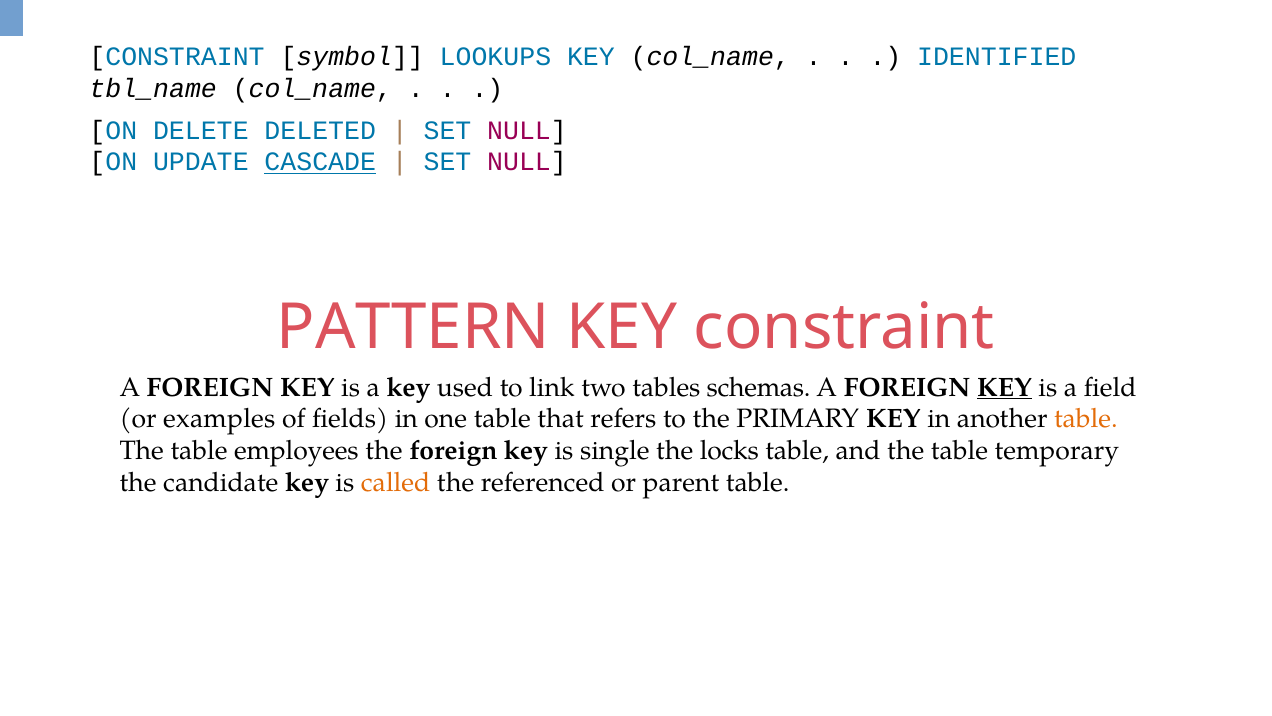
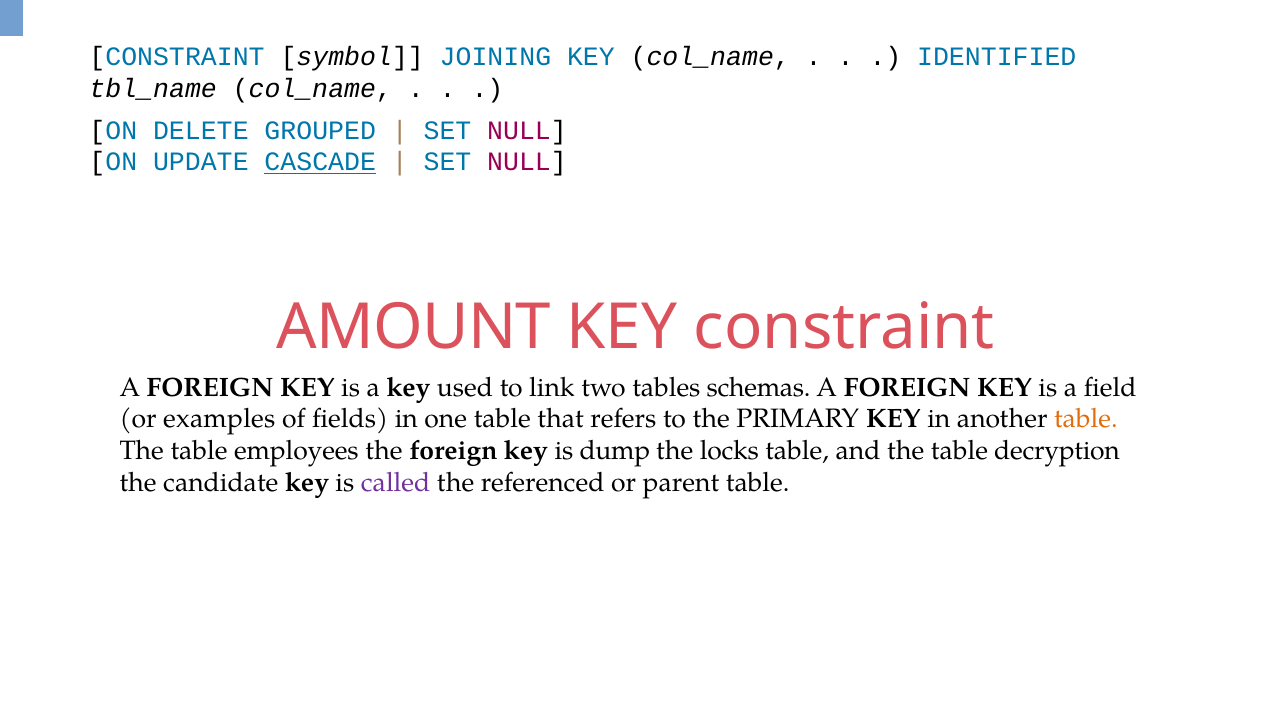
LOOKUPS: LOOKUPS -> JOINING (495, 57)
DELETED: DELETED -> GROUPED (320, 130)
PATTERN: PATTERN -> AMOUNT (414, 327)
KEY underline: present -> none (1005, 387)
single: single -> dump (615, 451)
temporary: temporary -> decryption (1057, 451)
called colour: orange -> purple (396, 482)
